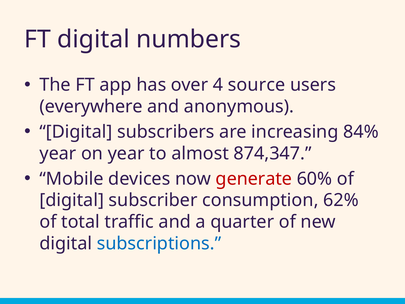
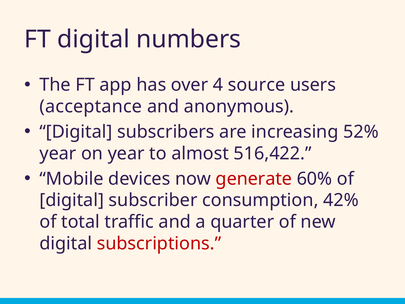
everywhere: everywhere -> acceptance (91, 107)
84%: 84% -> 52% (361, 132)
874,347: 874,347 -> 516,422 (273, 153)
62%: 62% -> 42% (341, 200)
subscriptions colour: blue -> red (159, 243)
